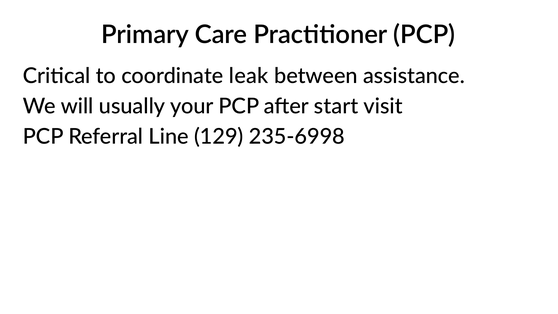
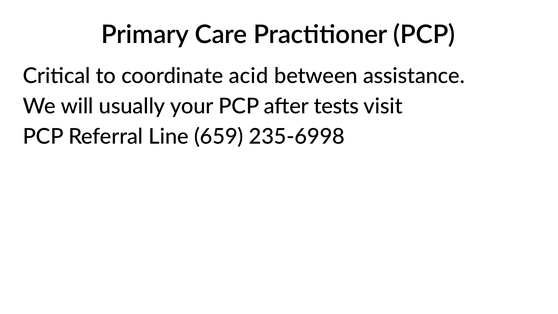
leak: leak -> acid (249, 76)
start: start -> tests (336, 106)
129: 129 -> 659 (219, 137)
